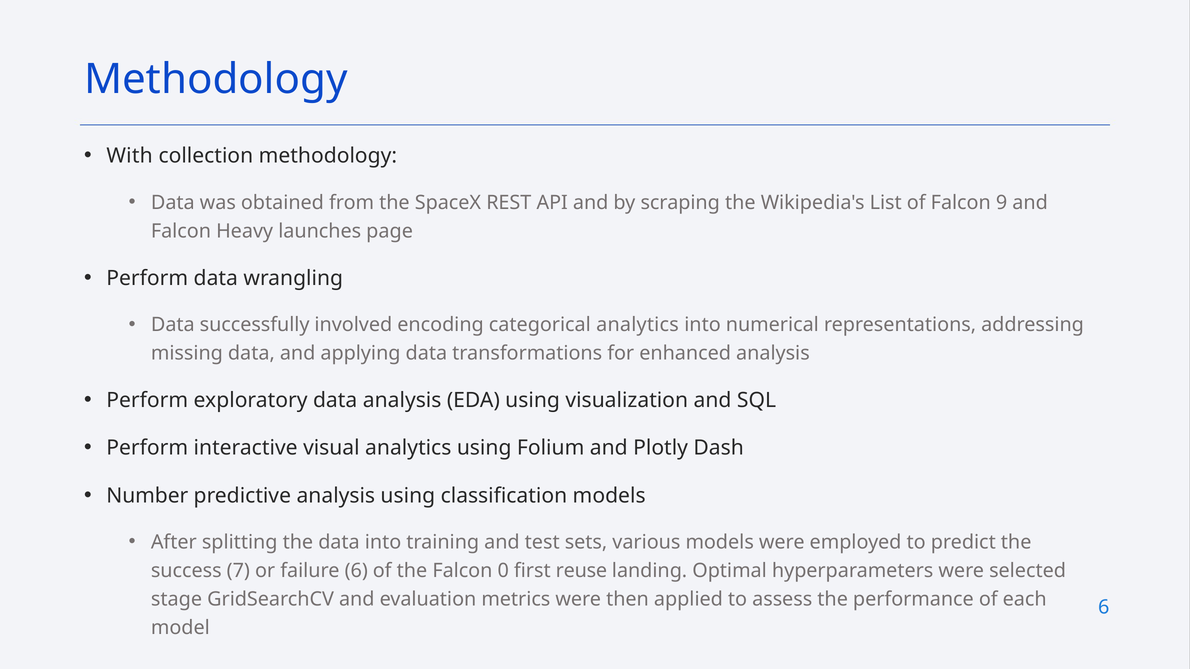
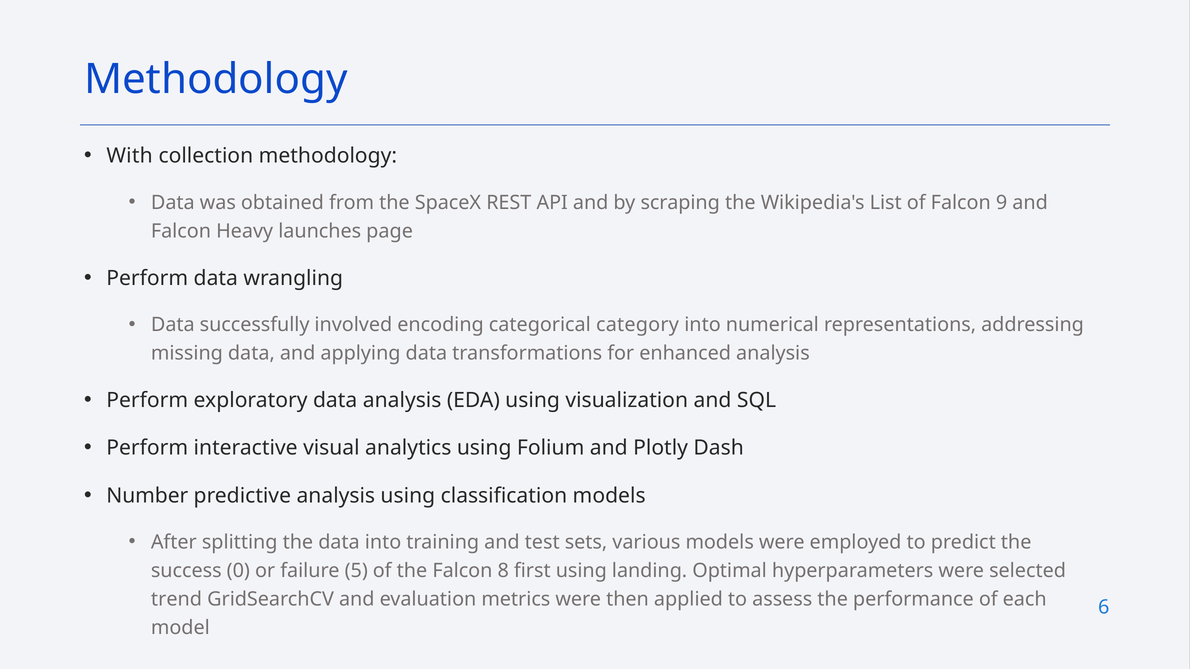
categorical analytics: analytics -> category (637, 325)
7: 7 -> 0 (238, 571)
failure 6: 6 -> 5 (356, 571)
0: 0 -> 8 (503, 571)
first reuse: reuse -> using (581, 571)
stage: stage -> trend (177, 599)
